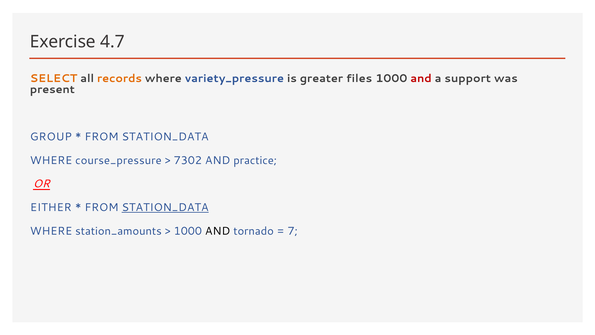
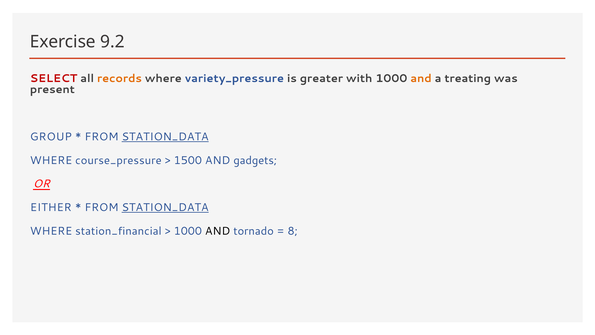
4.7: 4.7 -> 9.2 (112, 42)
SELECT colour: orange -> red (54, 78)
files: files -> with (359, 78)
and colour: red -> orange (421, 78)
support: support -> treating (468, 78)
STATION_DATA underline: none -> present (165, 137)
7302: 7302 -> 1500 (188, 160)
practice: practice -> gadgets (255, 160)
station_amounts: station_amounts -> station_financial (118, 231)
7: 7 -> 8 (293, 231)
